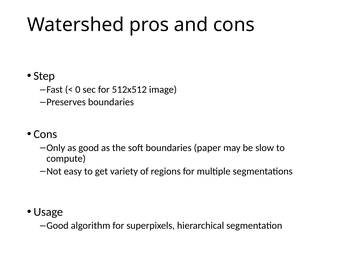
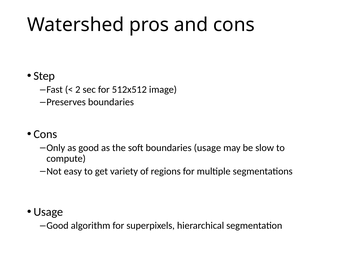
0: 0 -> 2 (78, 90)
boundaries paper: paper -> usage (207, 148)
